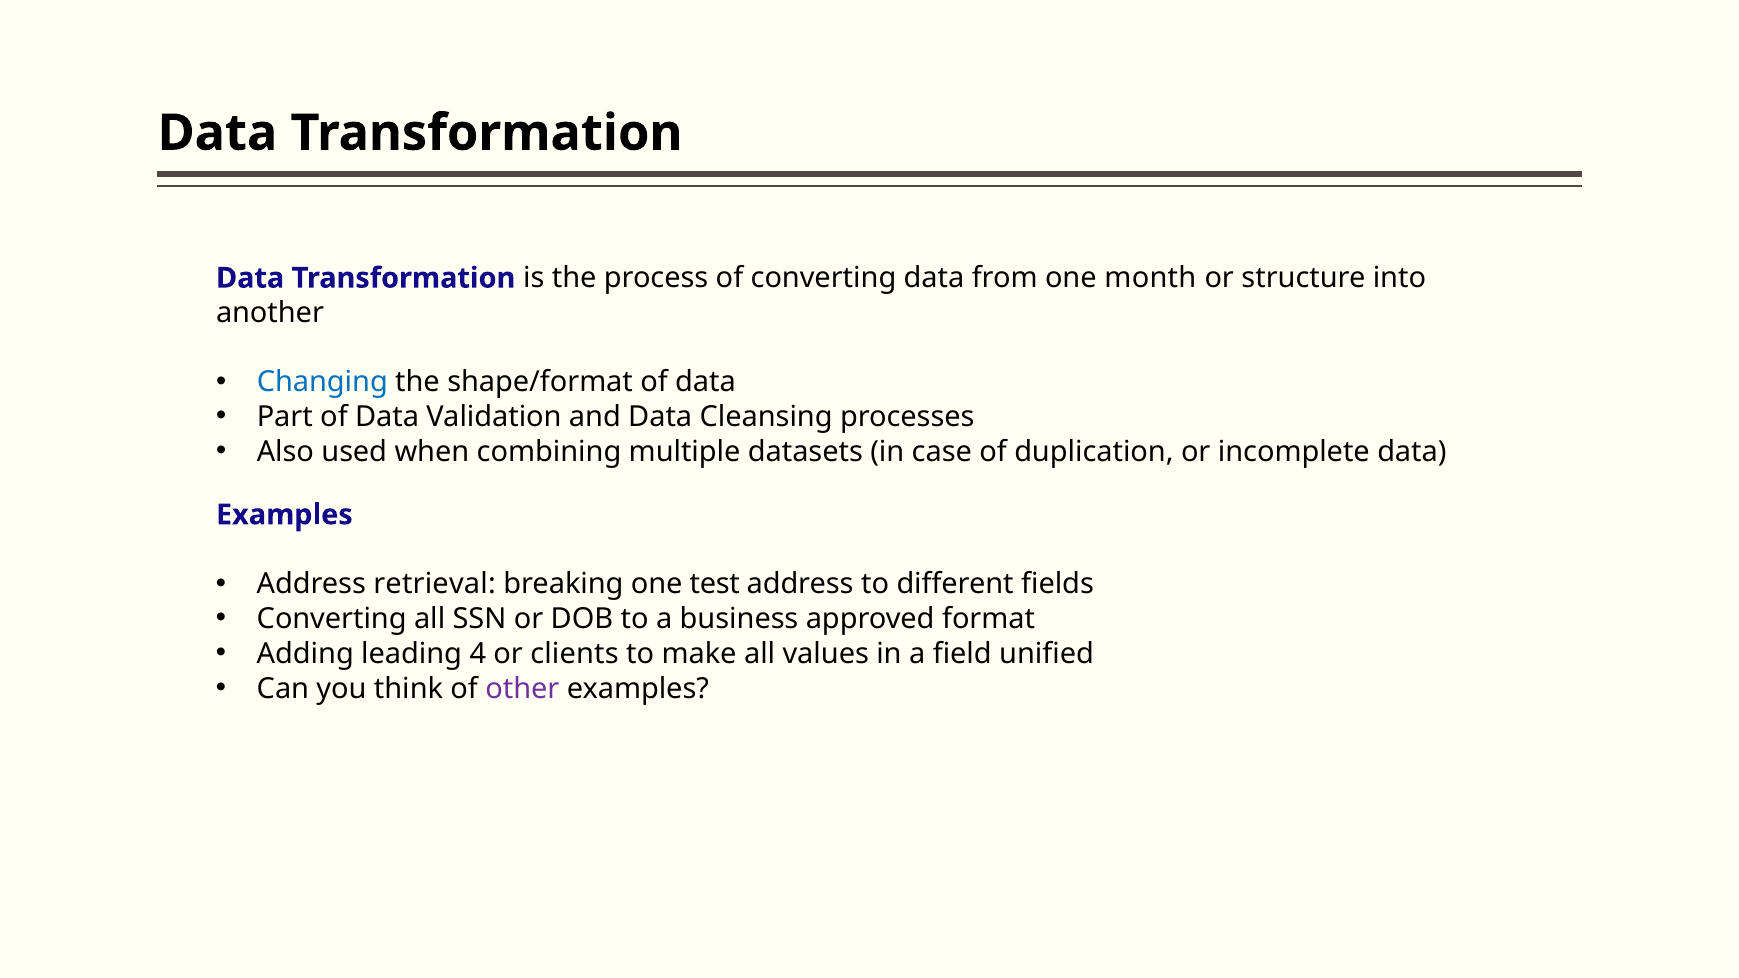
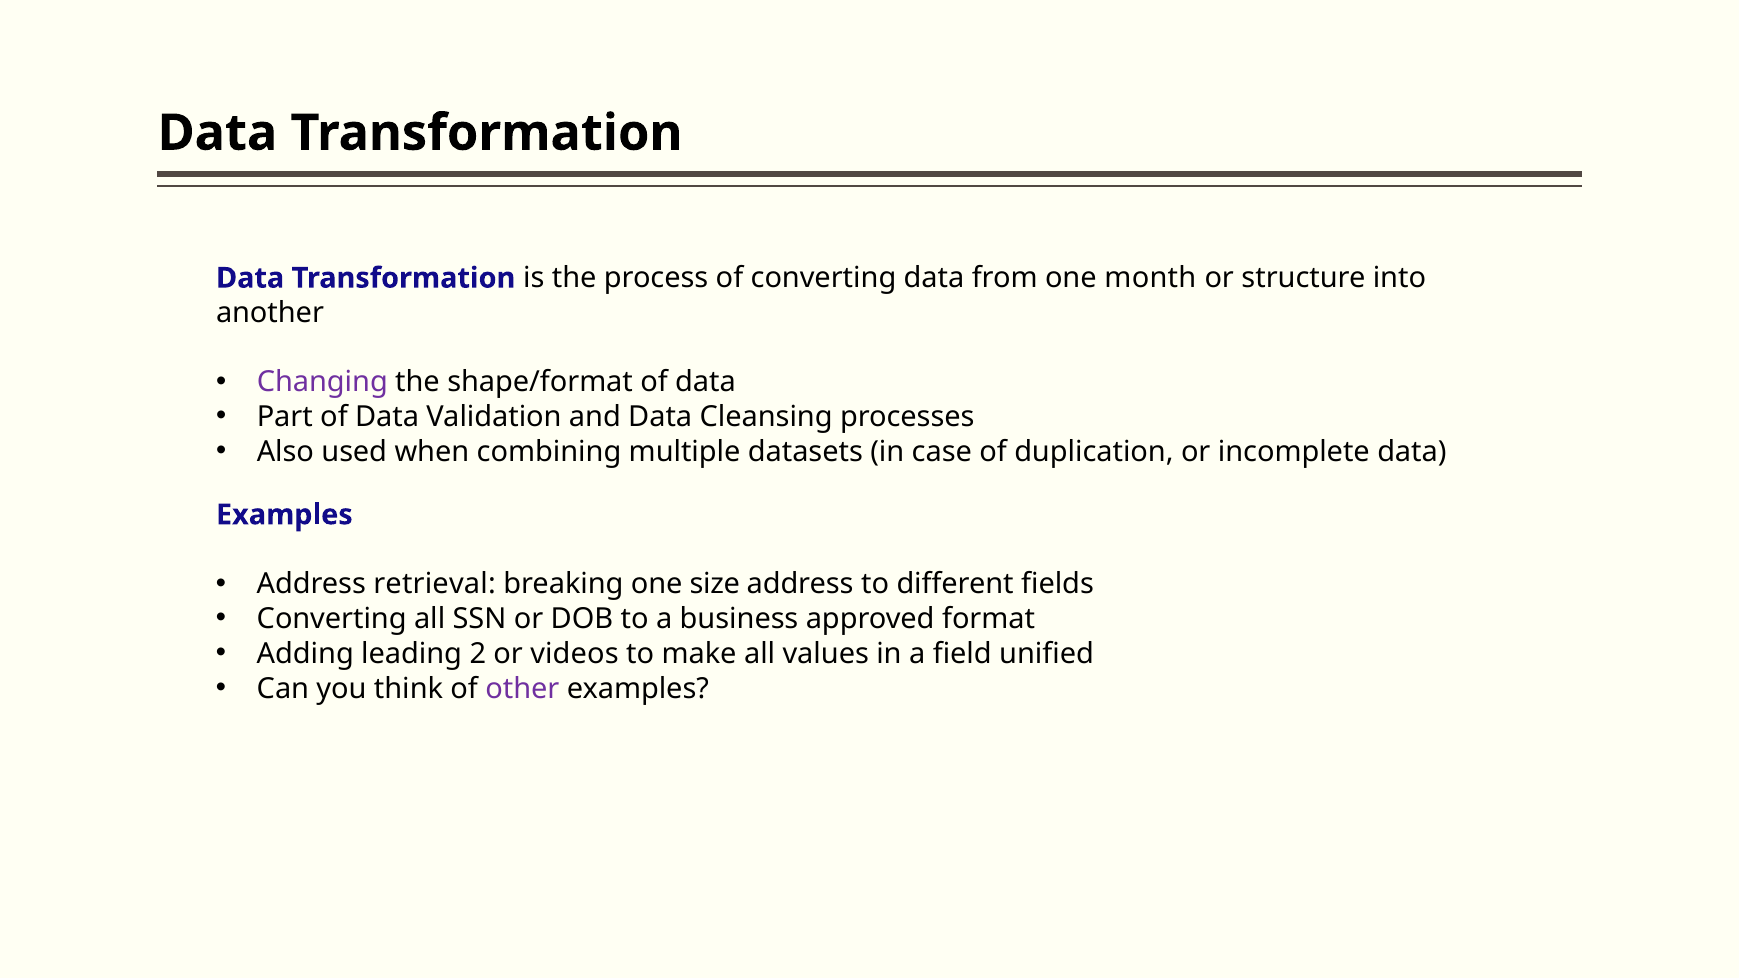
Changing colour: blue -> purple (322, 382)
test: test -> size (715, 584)
4: 4 -> 2 (478, 654)
clients: clients -> videos (574, 654)
